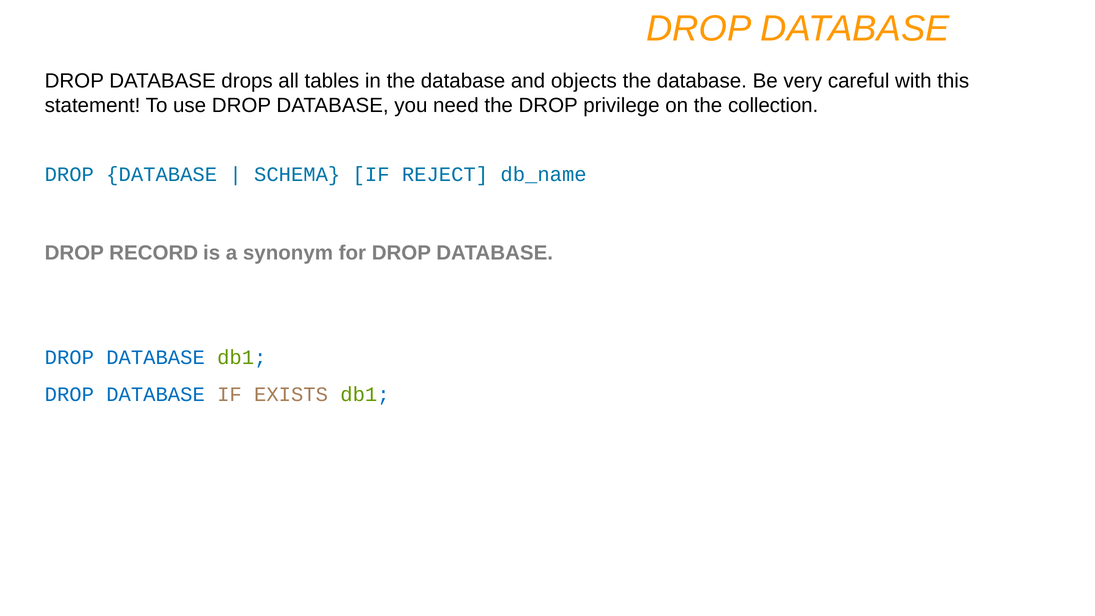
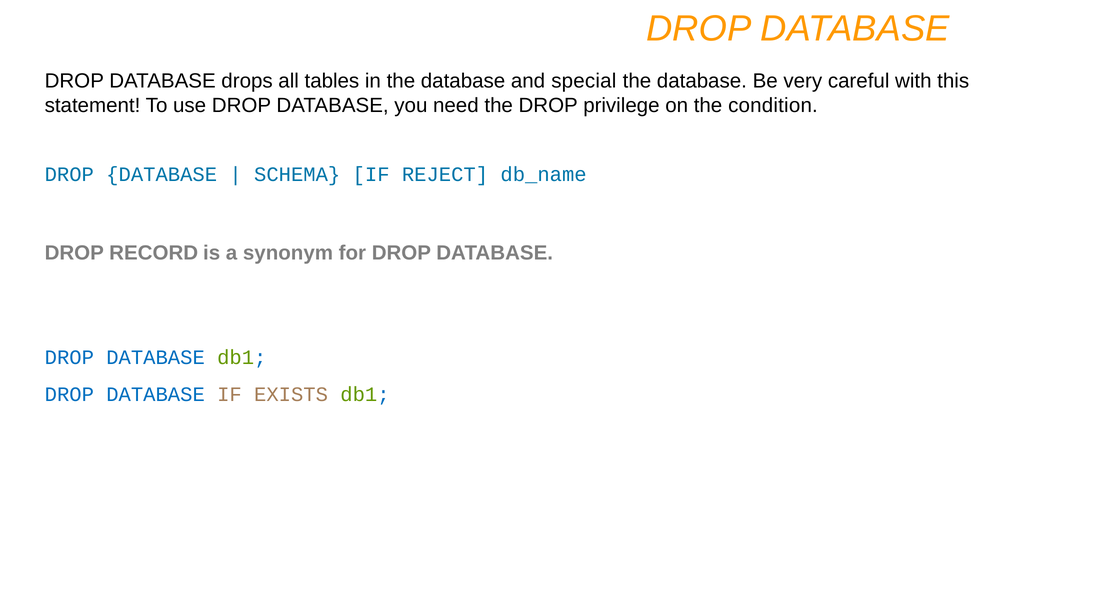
objects: objects -> special (584, 81)
collection: collection -> condition (773, 106)
